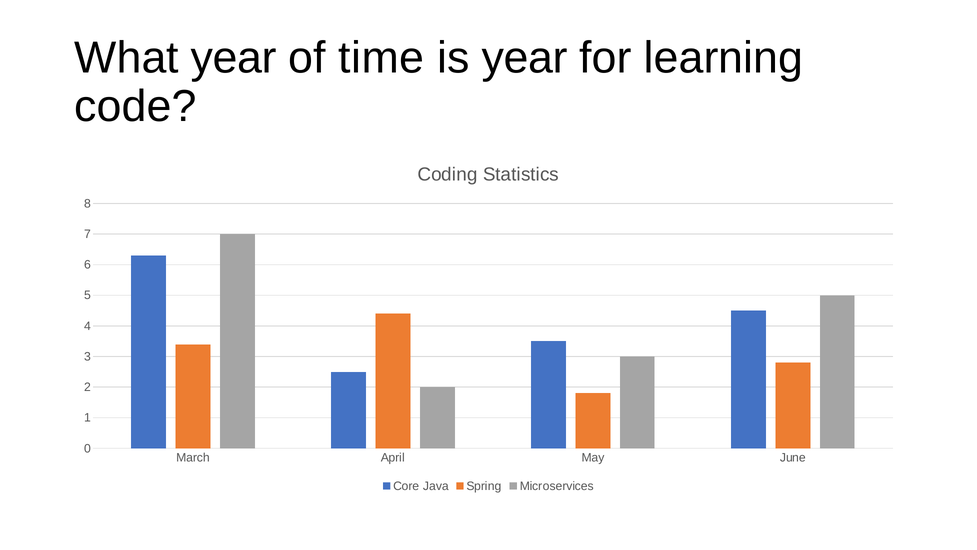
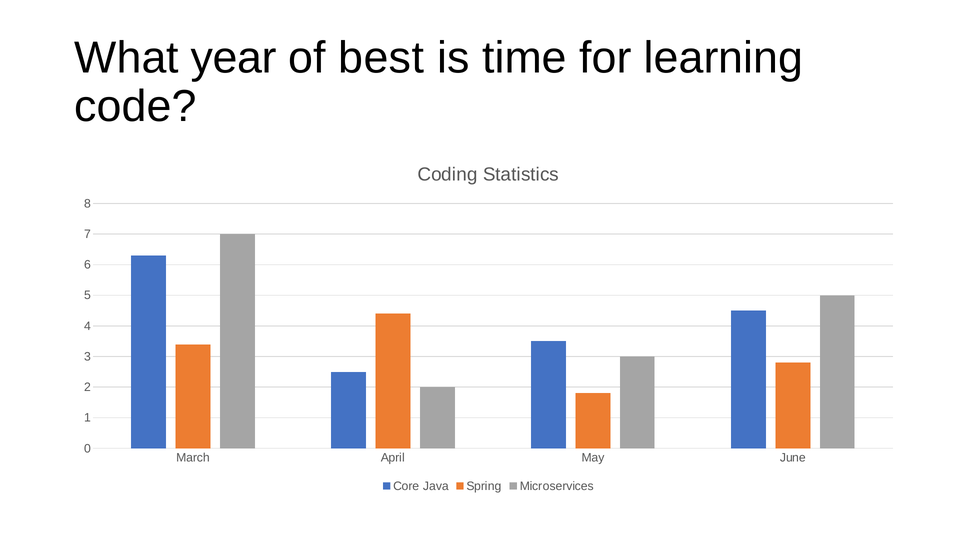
time: time -> best (381, 58)
is year: year -> time (524, 58)
